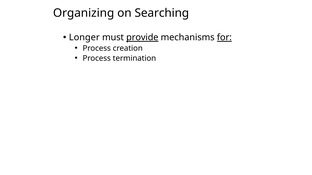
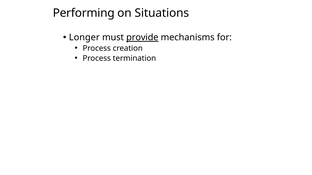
Organizing: Organizing -> Performing (84, 13)
Searching: Searching -> Situations (162, 13)
for underline: present -> none (224, 38)
